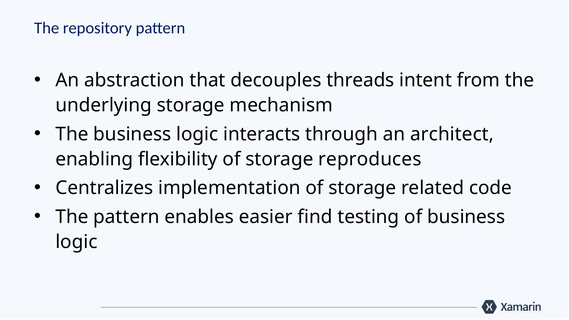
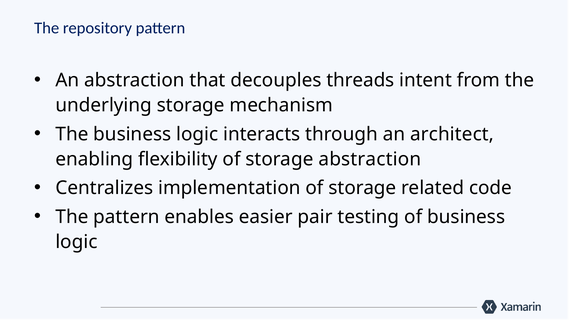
storage reproduces: reproduces -> abstraction (370, 159)
find: find -> pair (315, 217)
